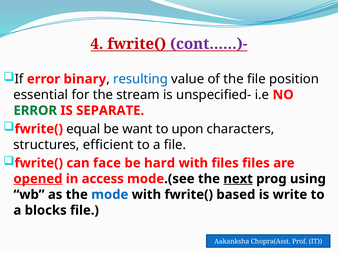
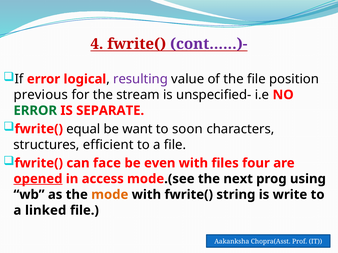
binary: binary -> logical (85, 79)
resulting colour: blue -> purple (141, 79)
essential: essential -> previous (41, 95)
upon: upon -> soon (187, 129)
hard: hard -> even (160, 163)
files files: files -> four (256, 163)
next underline: present -> none (238, 179)
mode colour: blue -> orange (110, 195)
based: based -> string (236, 195)
blocks: blocks -> linked (46, 211)
